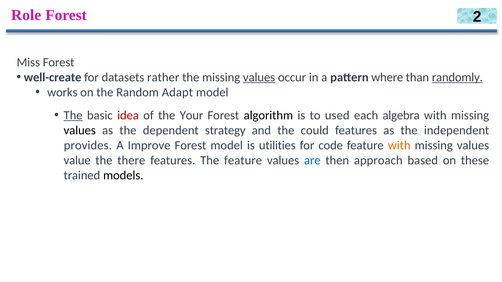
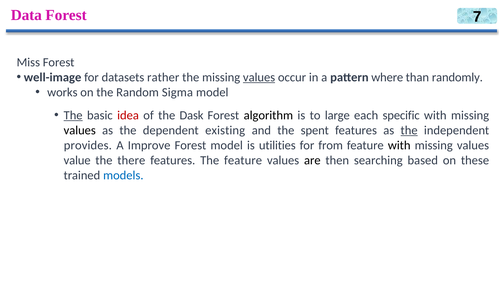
Role: Role -> Data (26, 15)
2: 2 -> 7 (477, 17)
well-create: well-create -> well-image (53, 78)
randomly underline: present -> none (457, 78)
Adapt: Adapt -> Sigma (177, 93)
Your: Your -> Dask (192, 115)
used: used -> large (337, 115)
algebra: algebra -> specific (401, 115)
strategy: strategy -> existing (225, 131)
could: could -> spent (315, 131)
the underline: none -> present (409, 131)
code: code -> from (331, 146)
with colour: orange -> black (399, 146)
are colour: blue -> black (312, 161)
approach: approach -> searching (378, 161)
models colour: black -> blue (123, 176)
